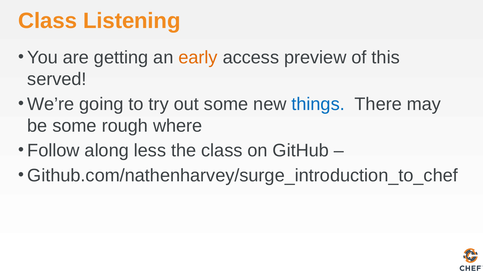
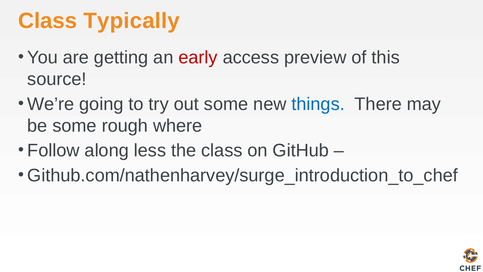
Listening: Listening -> Typically (132, 21)
early colour: orange -> red (198, 57)
served: served -> source (57, 79)
